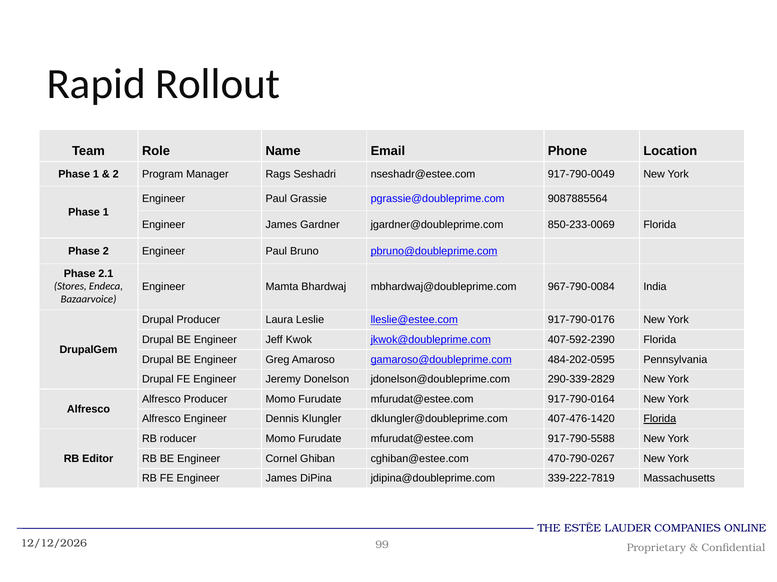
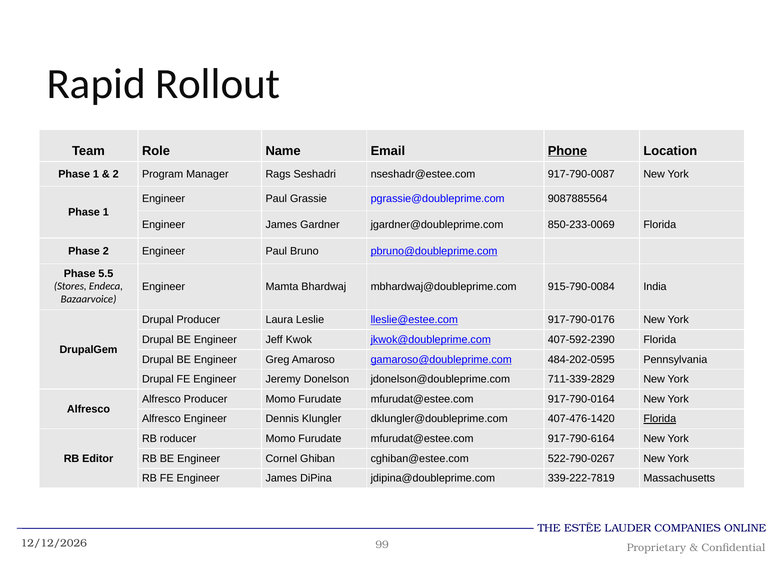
Phone underline: none -> present (567, 151)
917-790-0049: 917-790-0049 -> 917-790-0087 (581, 174)
2.1: 2.1 -> 5.5 (106, 274)
967-790-0084: 967-790-0084 -> 915-790-0084 (581, 287)
290-339-2829: 290-339-2829 -> 711-339-2829 (581, 380)
917-790-5588: 917-790-5588 -> 917-790-6164 (581, 439)
470-790-0267: 470-790-0267 -> 522-790-0267 (581, 459)
